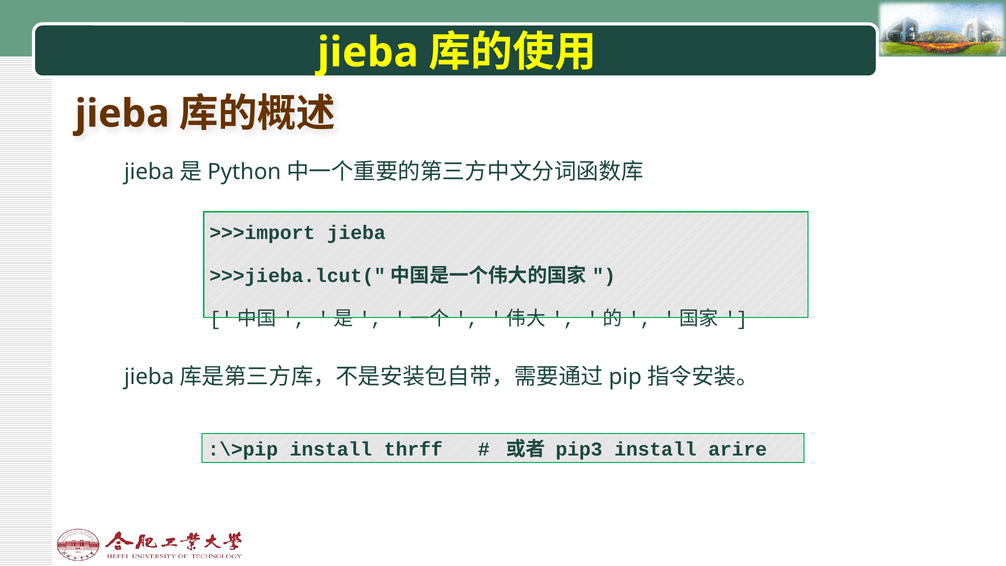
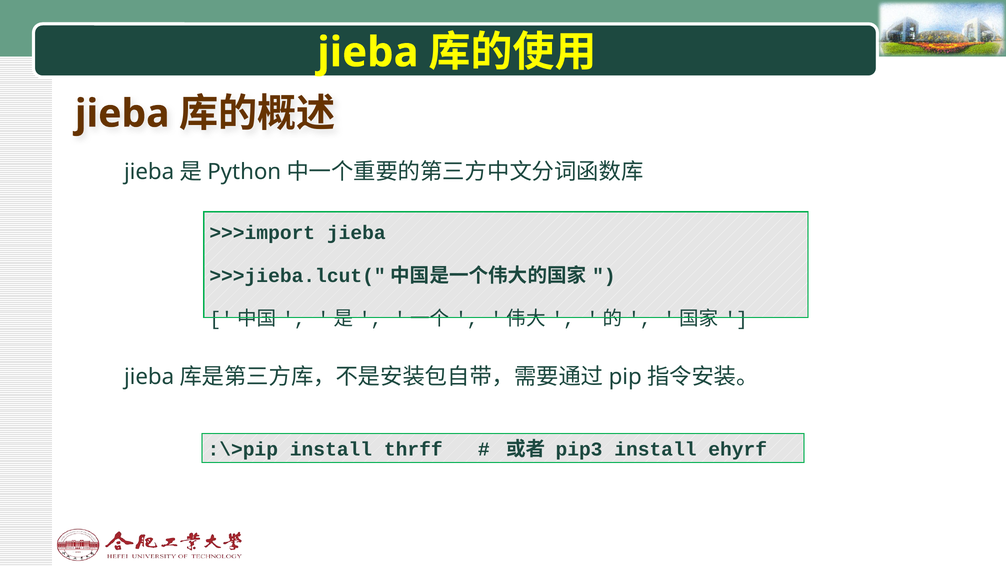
arire: arire -> ehyrf (738, 449)
